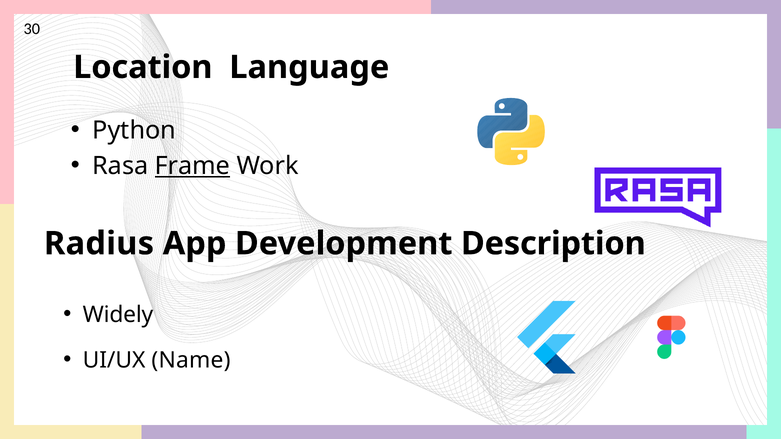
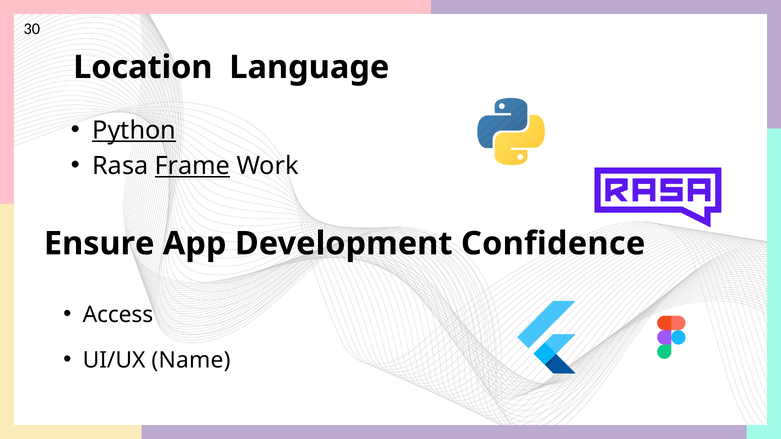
Python underline: none -> present (134, 131)
Radius: Radius -> Ensure (99, 244)
Description: Description -> Confidence (553, 244)
Widely: Widely -> Access (118, 315)
